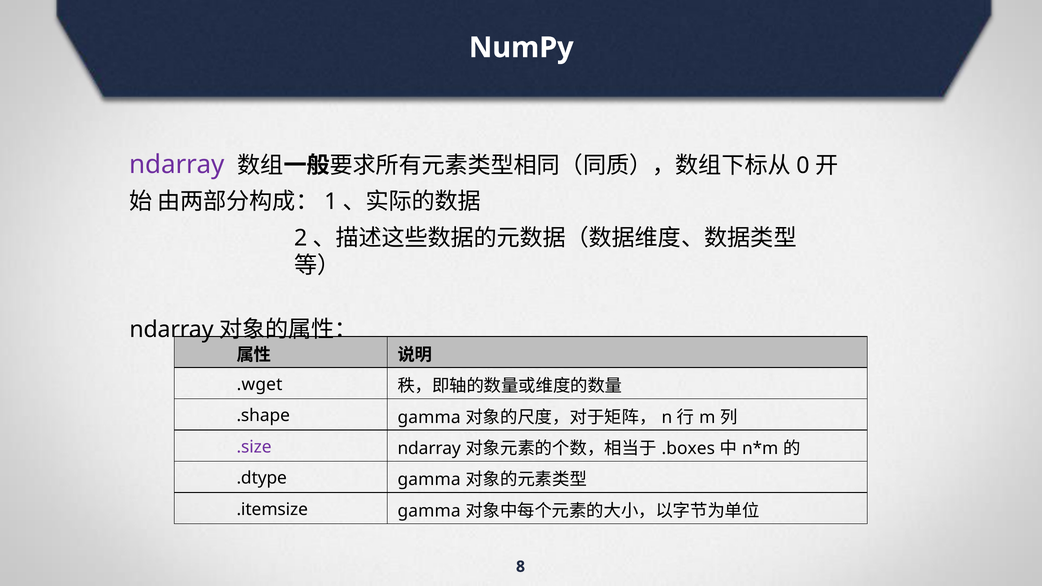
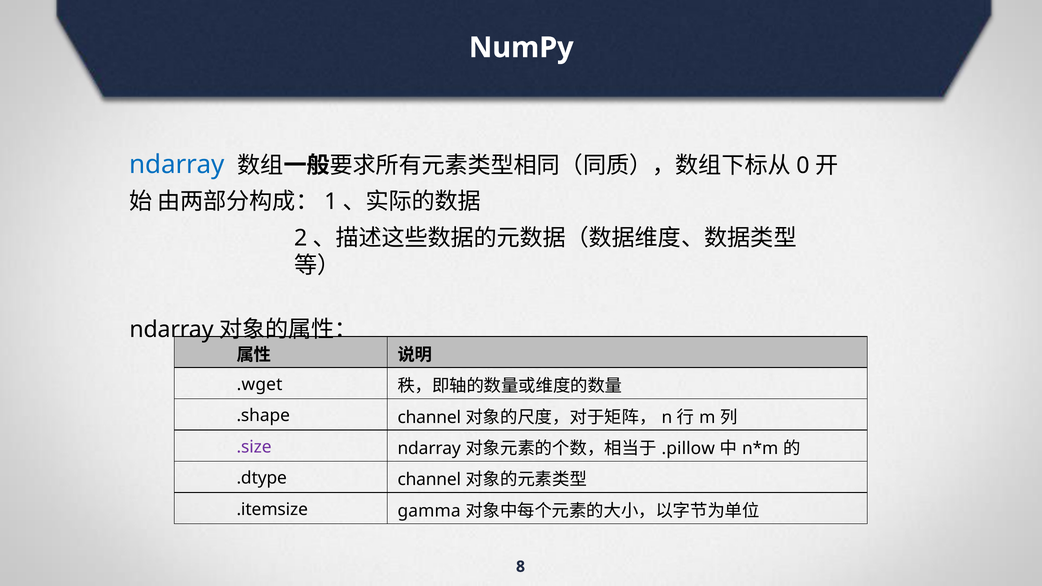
ndarray colour: purple -> blue (177, 165)
.shape gamma: gamma -> channel (429, 417)
.boxes: .boxes -> .pillow (688, 449)
.dtype gamma: gamma -> channel (429, 480)
